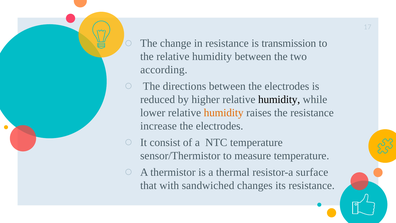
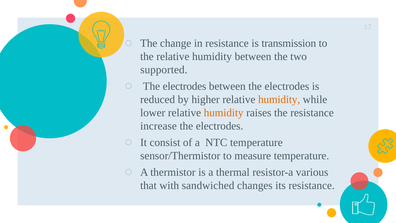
according: according -> supported (164, 70)
directions: directions -> electrodes (185, 86)
humidity colour: black -> orange (279, 99)
surface: surface -> various (312, 172)
